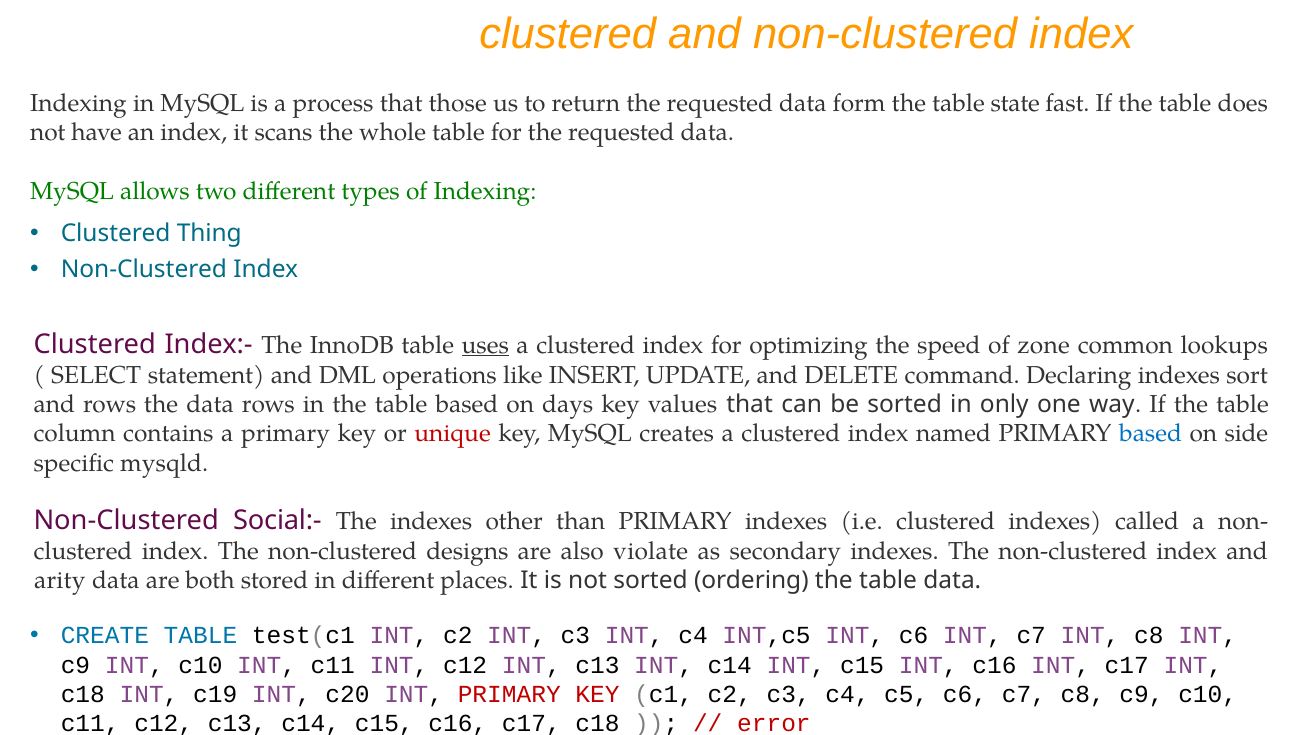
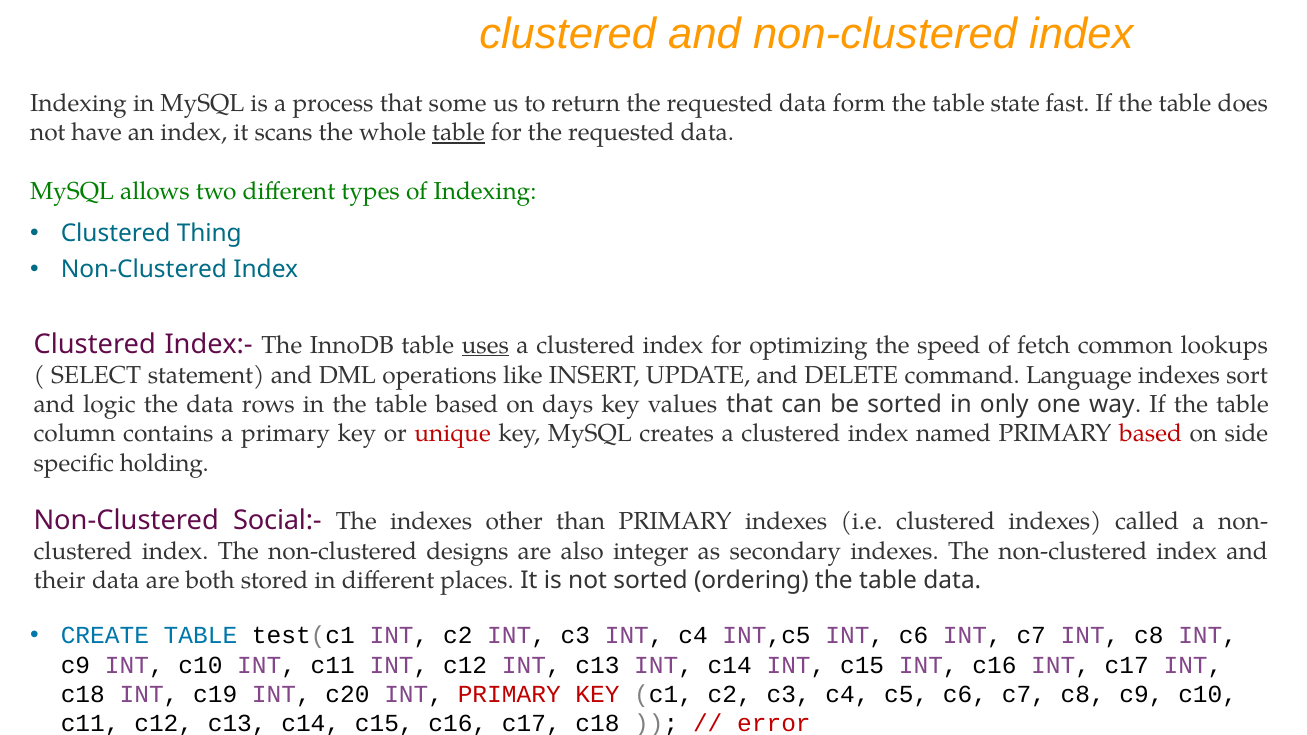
those: those -> some (458, 103)
table underline: none -> present (458, 133)
zone: zone -> fetch (1044, 345)
Declaring: Declaring -> Language (1079, 375)
and rows: rows -> logic (109, 405)
based colour: blue -> red (1151, 434)
mysqld: mysqld -> holding (164, 463)
violate: violate -> integer (651, 552)
arity: arity -> their (60, 581)
